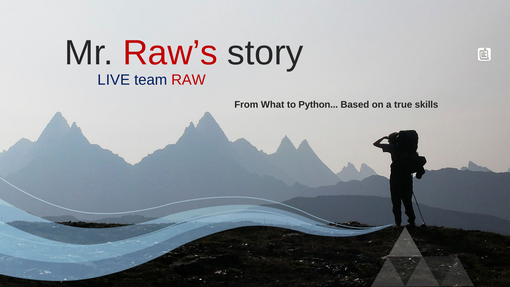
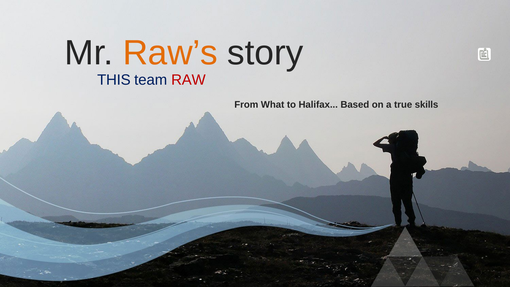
Raw’s colour: red -> orange (170, 53)
LIVE: LIVE -> THIS (114, 80)
Python: Python -> Halifax (318, 105)
